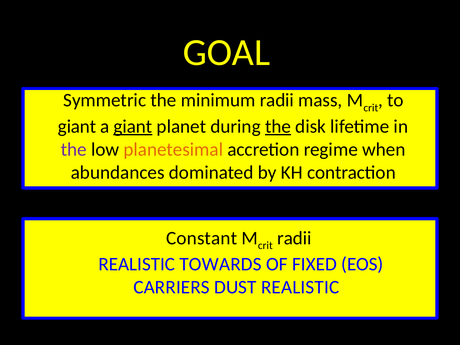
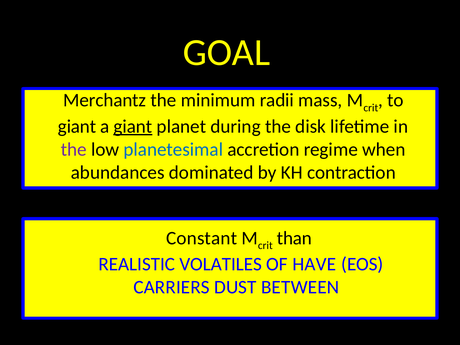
Symmetric: Symmetric -> Merchantz (105, 100)
the underline: present -> none (278, 126)
planetesimal colour: orange -> blue (173, 149)
radii: radii -> than (294, 238)
TOWARDS: TOWARDS -> VOLATILES (221, 264)
FIXED: FIXED -> HAVE (314, 264)
DUST REALISTIC: REALISTIC -> BETWEEN (300, 287)
